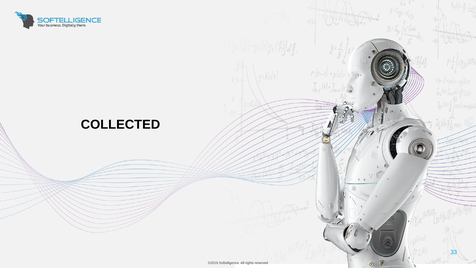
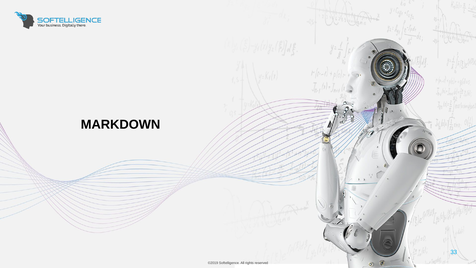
COLLECTED: COLLECTED -> MARKDOWN (121, 125)
